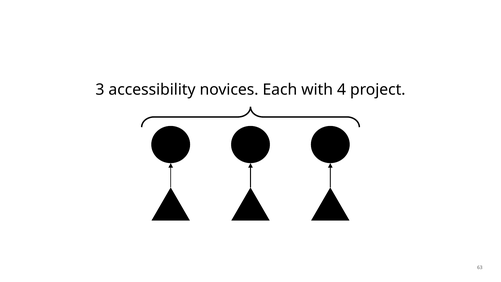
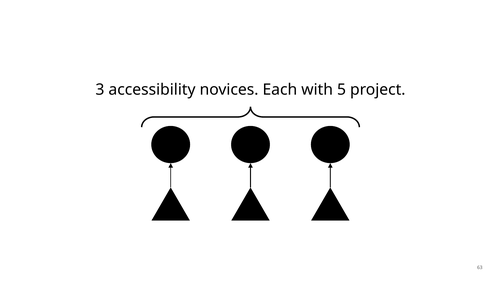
4: 4 -> 5 (341, 90)
